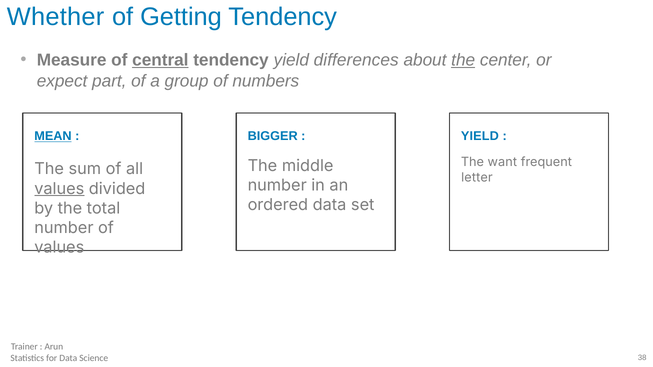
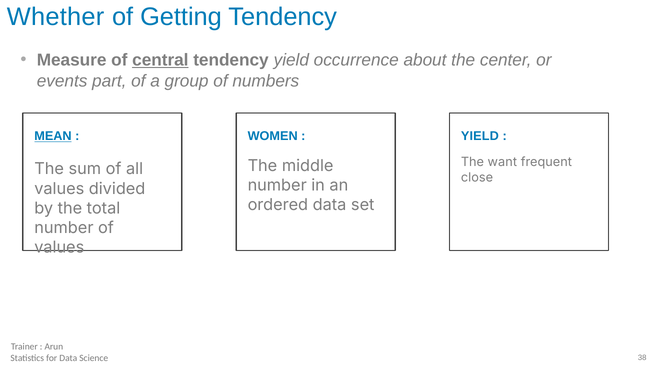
differences: differences -> occurrence (356, 60)
the underline: present -> none (463, 60)
expect: expect -> events (62, 81)
BIGGER: BIGGER -> WOMEN (273, 136)
letter: letter -> close (477, 178)
values underline: present -> none (59, 189)
